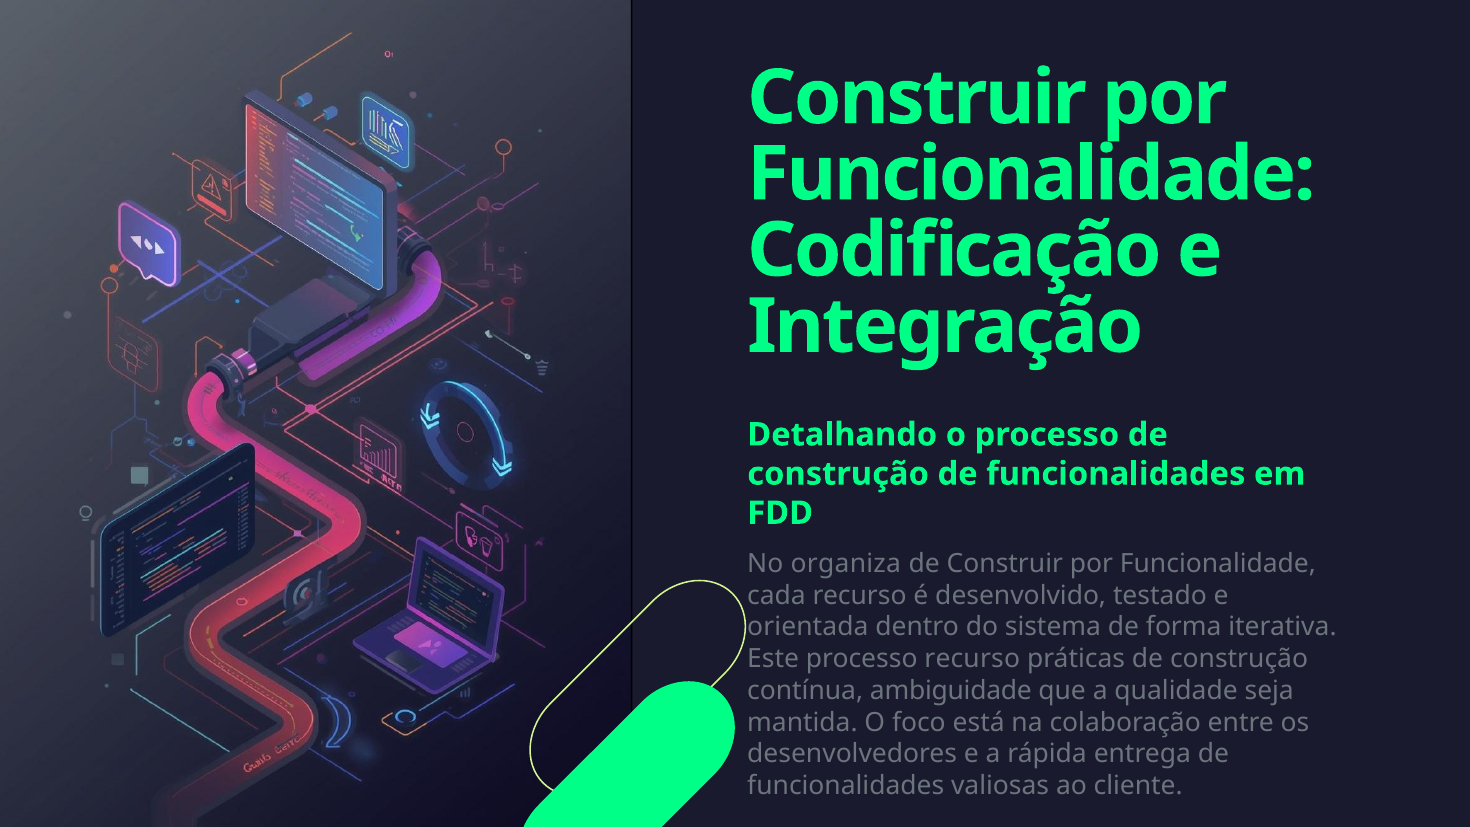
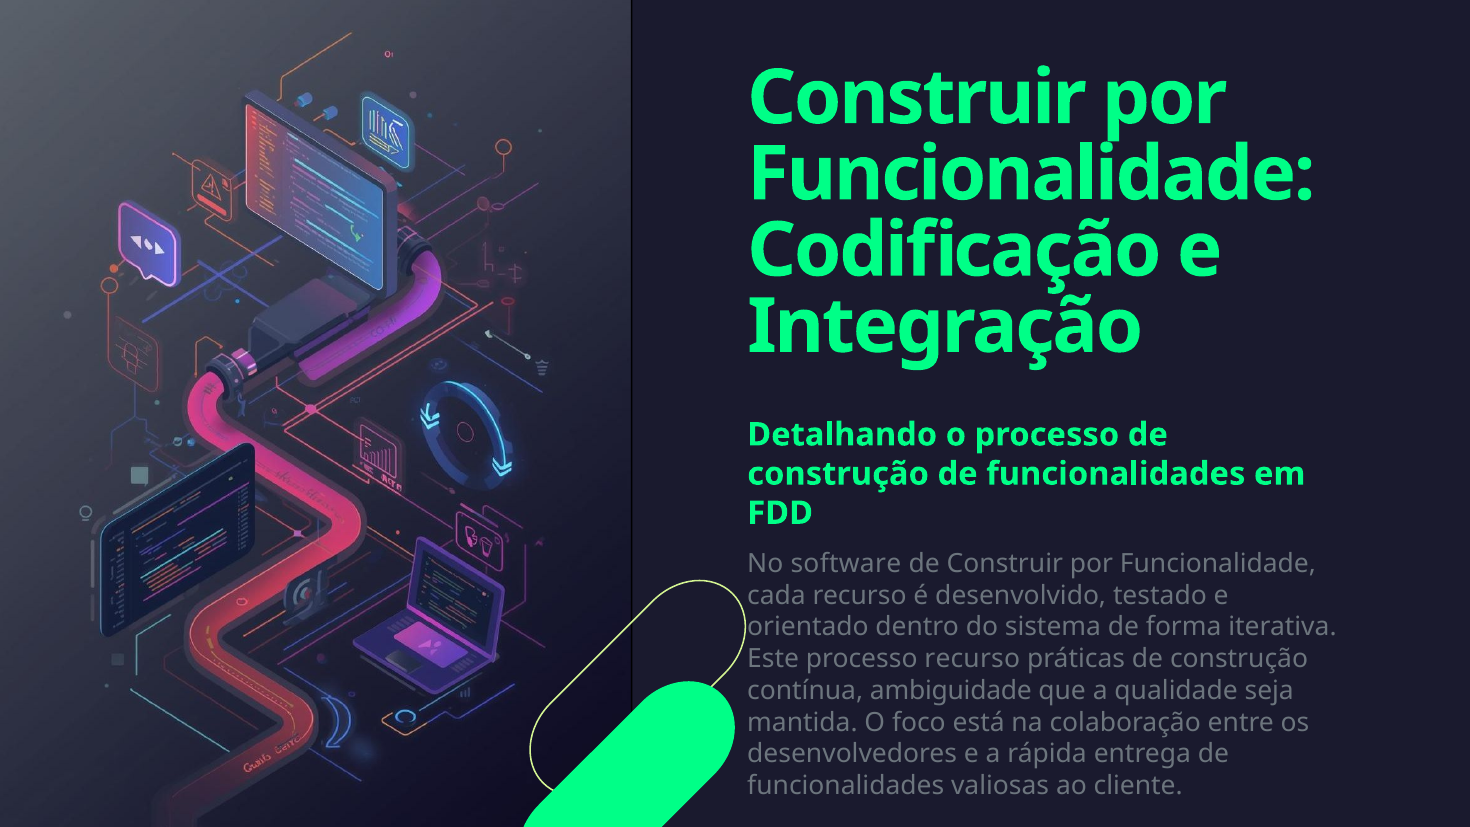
organiza: organiza -> software (846, 564)
orientada: orientada -> orientado (808, 627)
